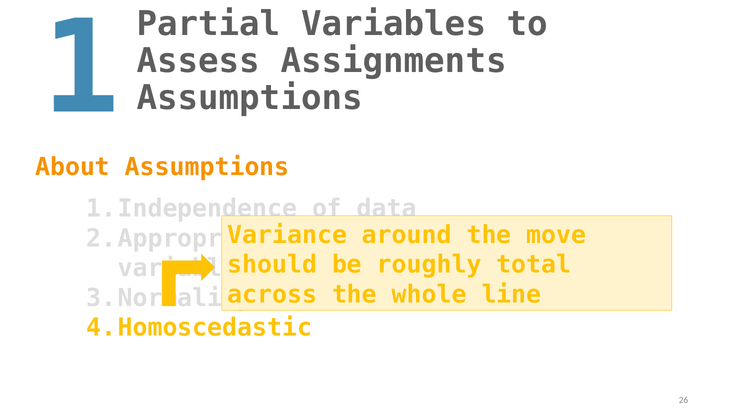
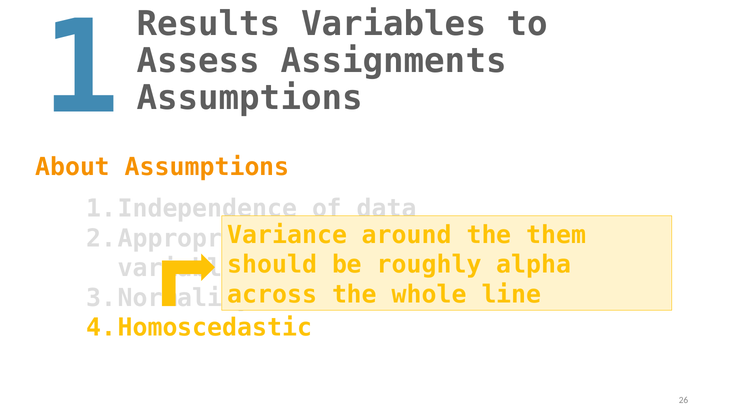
Partial: Partial -> Results (209, 24)
move: move -> them (556, 235)
total: total -> alpha (534, 265)
